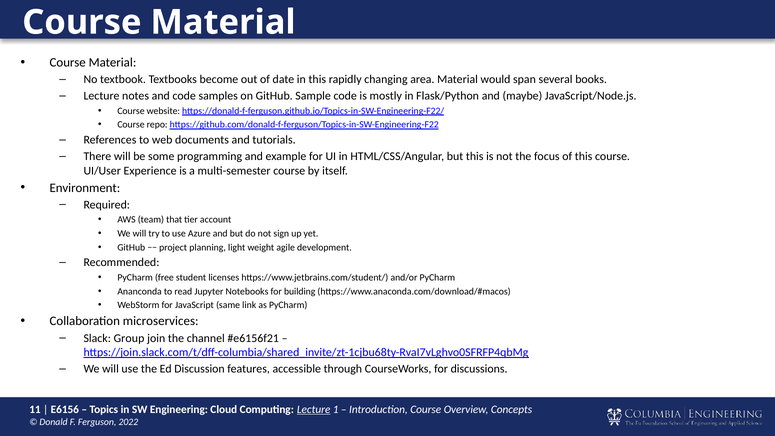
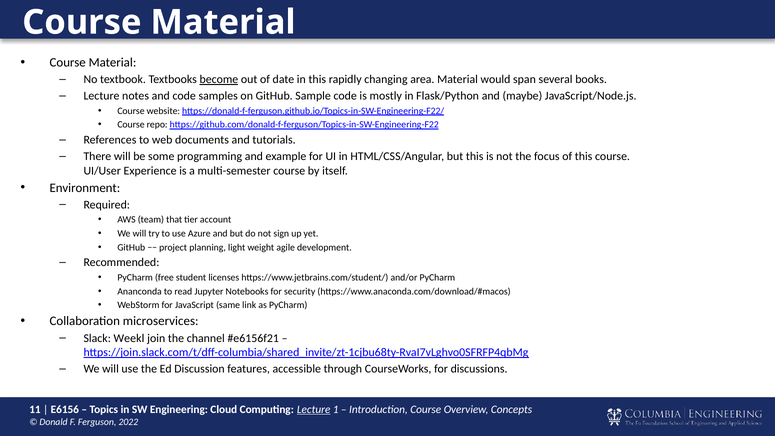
become underline: none -> present (219, 79)
building: building -> security (300, 291)
Group: Group -> Weekl (129, 338)
